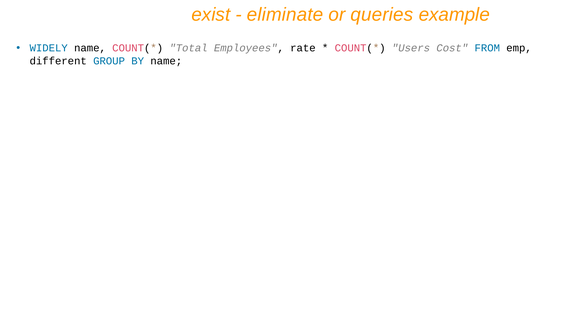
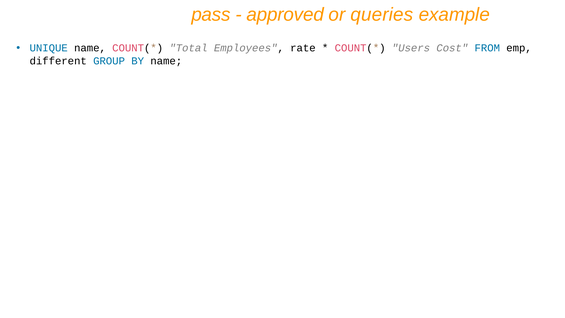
exist: exist -> pass (211, 15)
eliminate: eliminate -> approved (285, 15)
WIDELY: WIDELY -> UNIQUE (49, 48)
